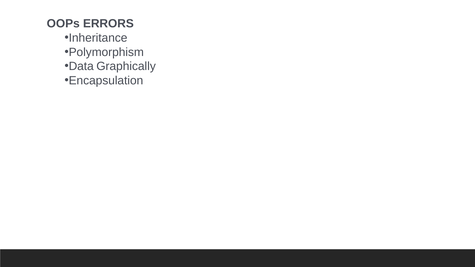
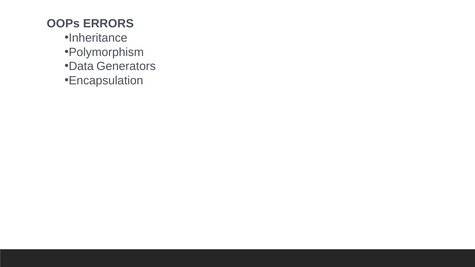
Graphically: Graphically -> Generators (126, 66)
